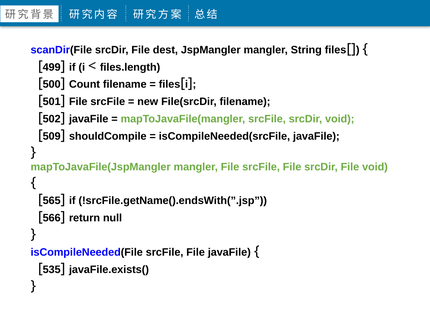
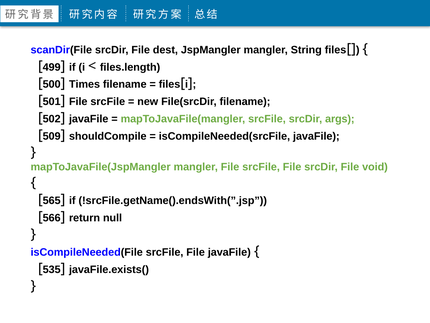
Count: Count -> Times (85, 84)
srcDir void: void -> args (340, 119)
